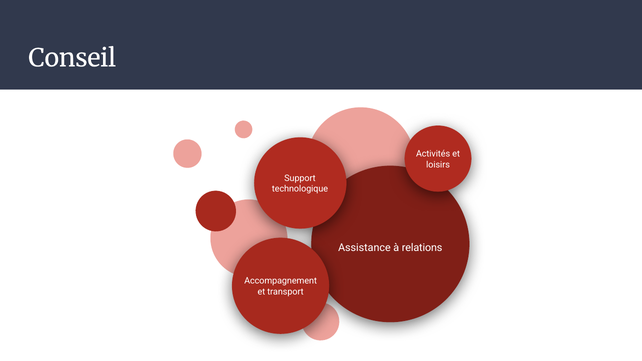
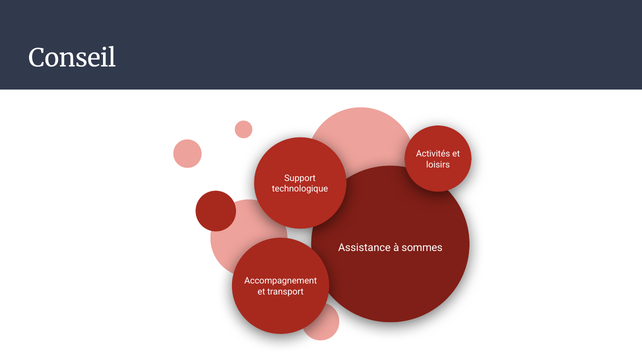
relations: relations -> sommes (422, 248)
